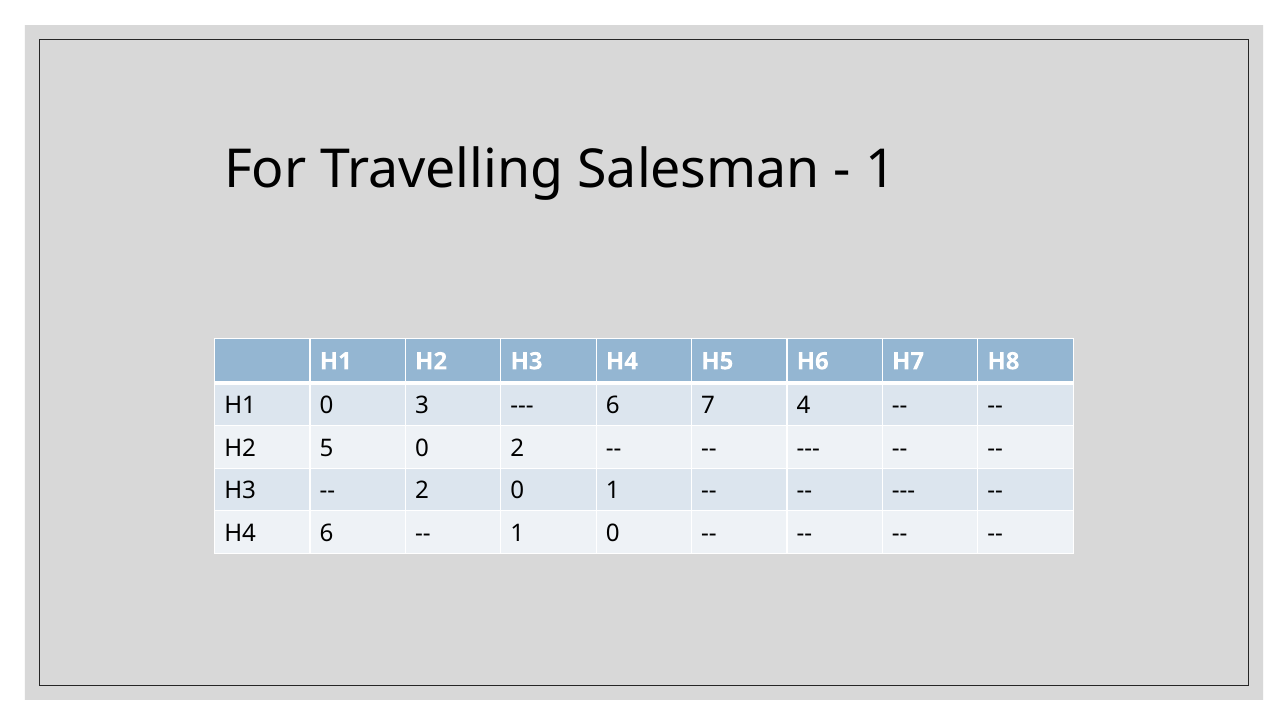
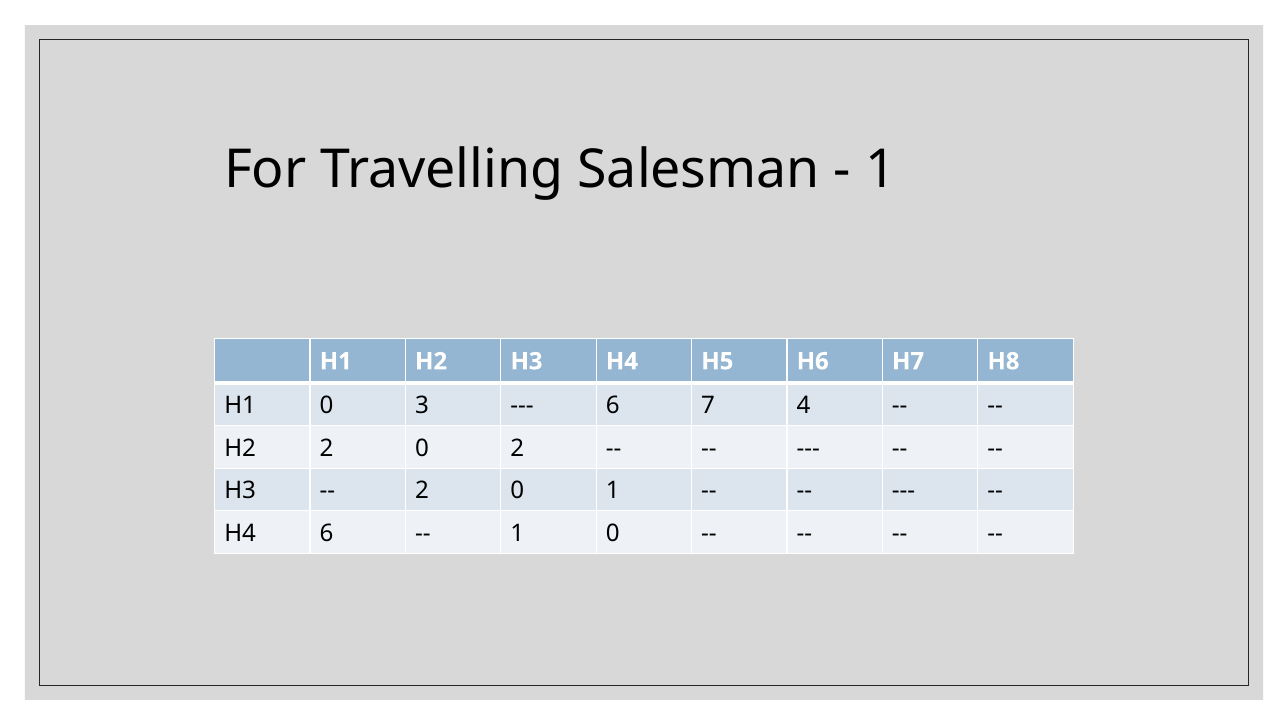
H2 5: 5 -> 2 (327, 448)
